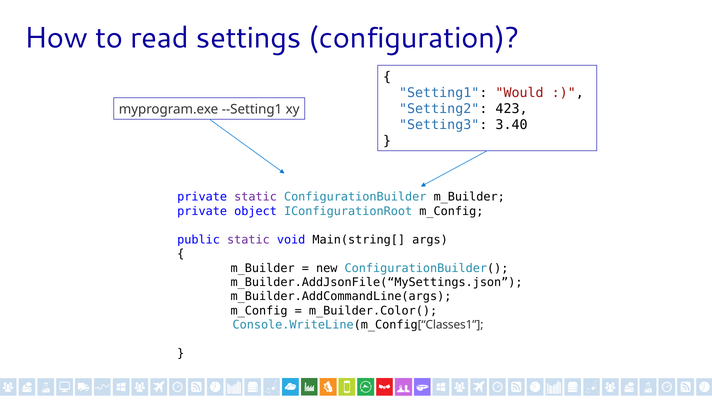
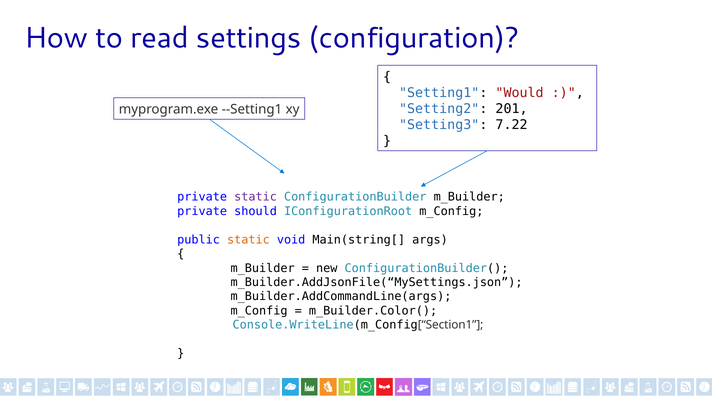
423: 423 -> 201 (512, 109)
3.40: 3.40 -> 7.22 (512, 125)
object: object -> should (256, 211)
static colour: purple -> orange (248, 240)
Classes1: Classes1 -> Section1 (451, 325)
